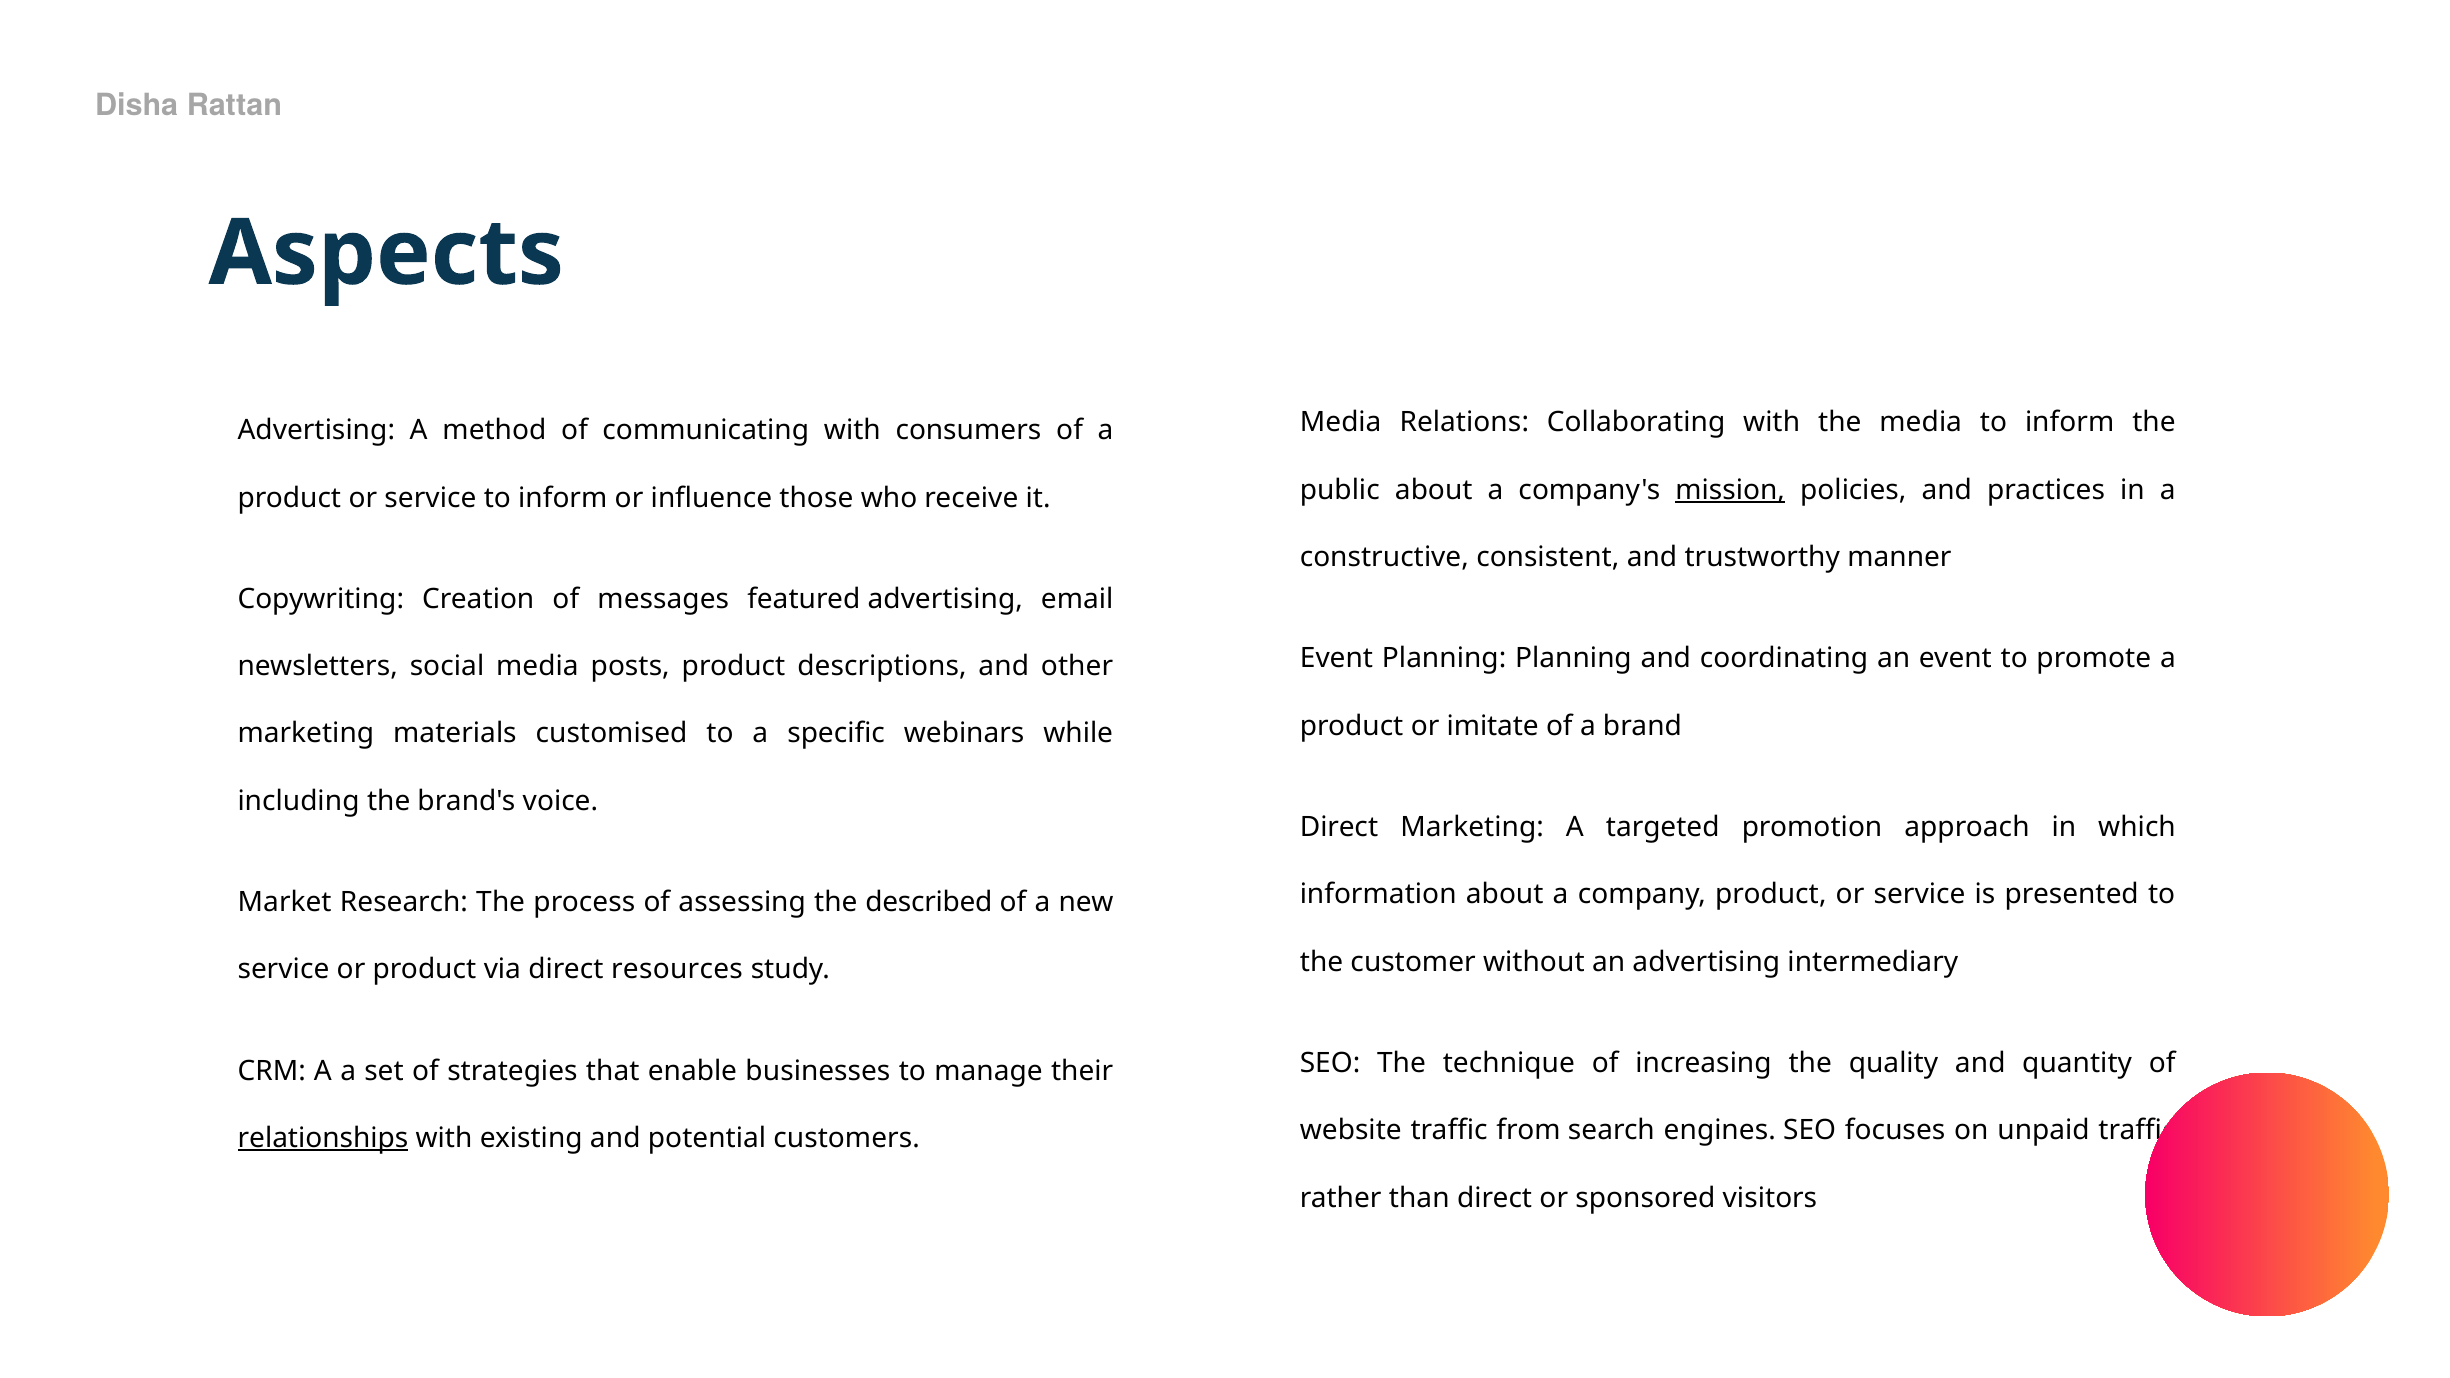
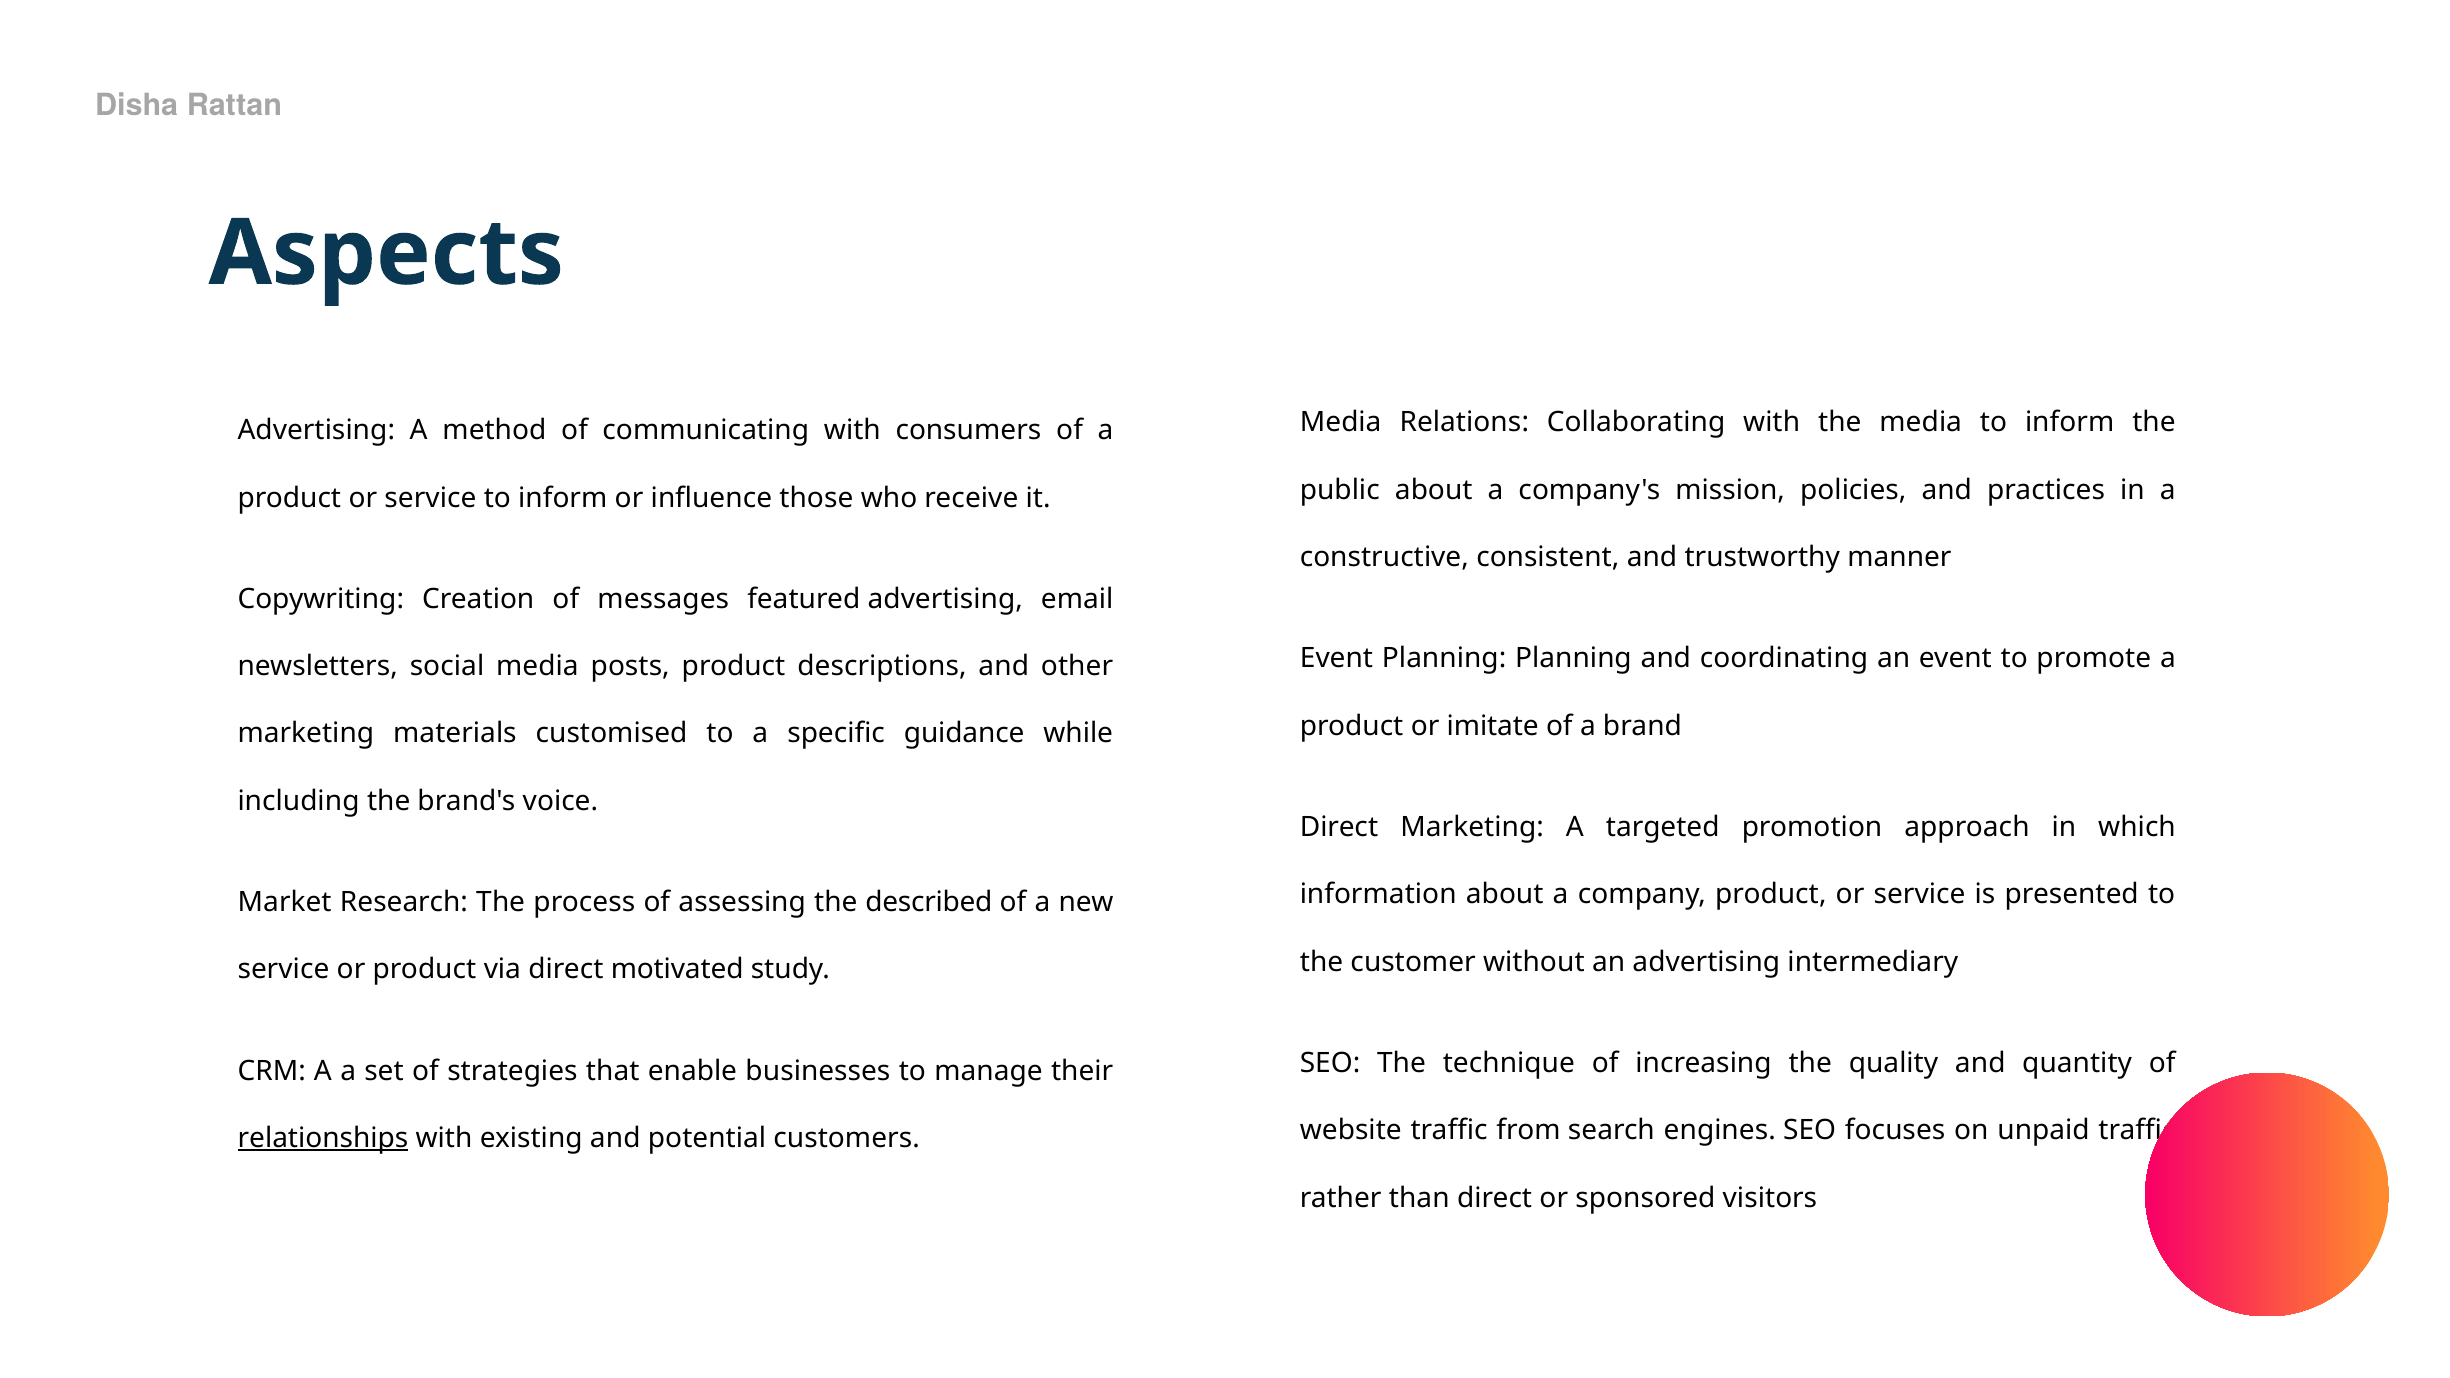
mission underline: present -> none (1730, 490)
webinars: webinars -> guidance (964, 734)
resources: resources -> motivated (677, 970)
